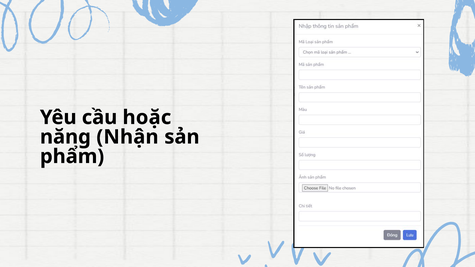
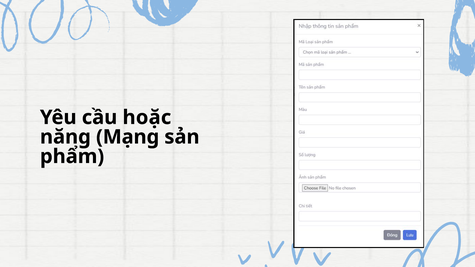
Nhận: Nhận -> Mạng (128, 137)
